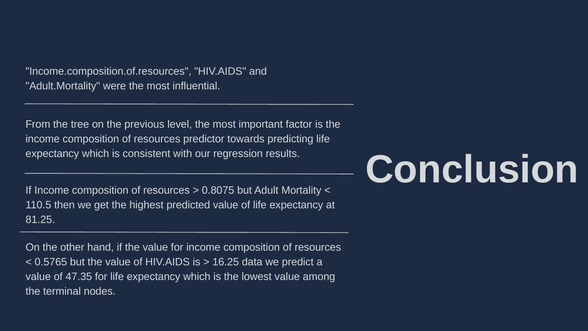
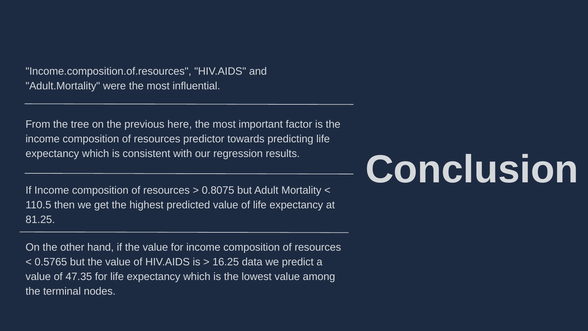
level: level -> here (180, 124)
